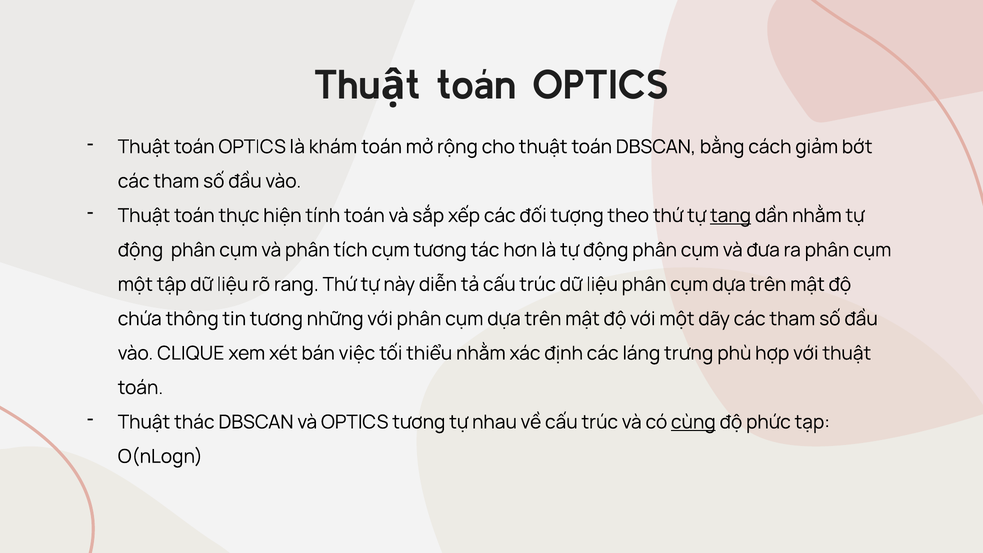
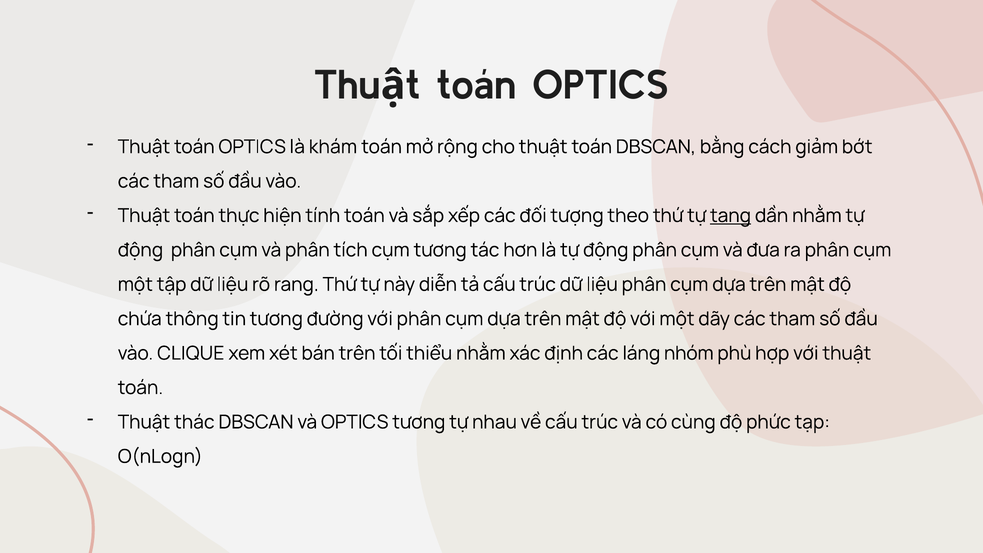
những: những -> đường (335, 319)
bán việc: việc -> trên (357, 353)
trưng: trưng -> nhóm (689, 353)
cùng underline: present -> none (693, 422)
